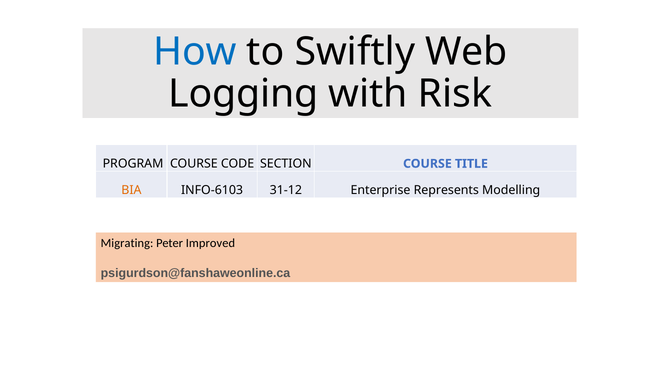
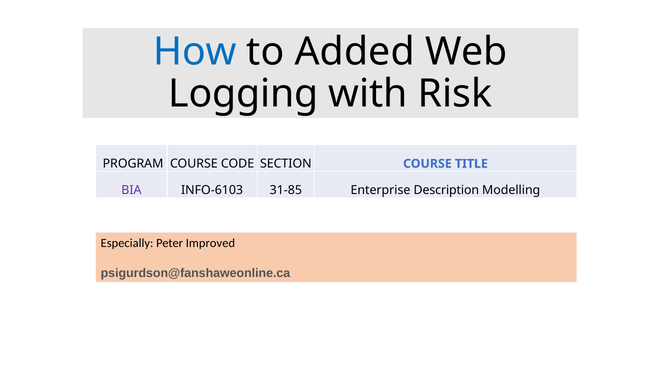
Swiftly: Swiftly -> Added (355, 52)
BIA colour: orange -> purple (131, 190)
31-12: 31-12 -> 31-85 (286, 190)
Represents: Represents -> Description (446, 190)
Migrating: Migrating -> Especially (127, 243)
